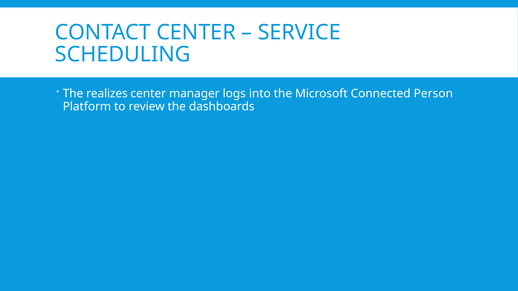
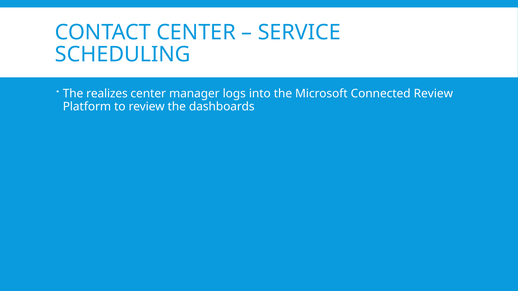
Connected Person: Person -> Review (433, 94)
